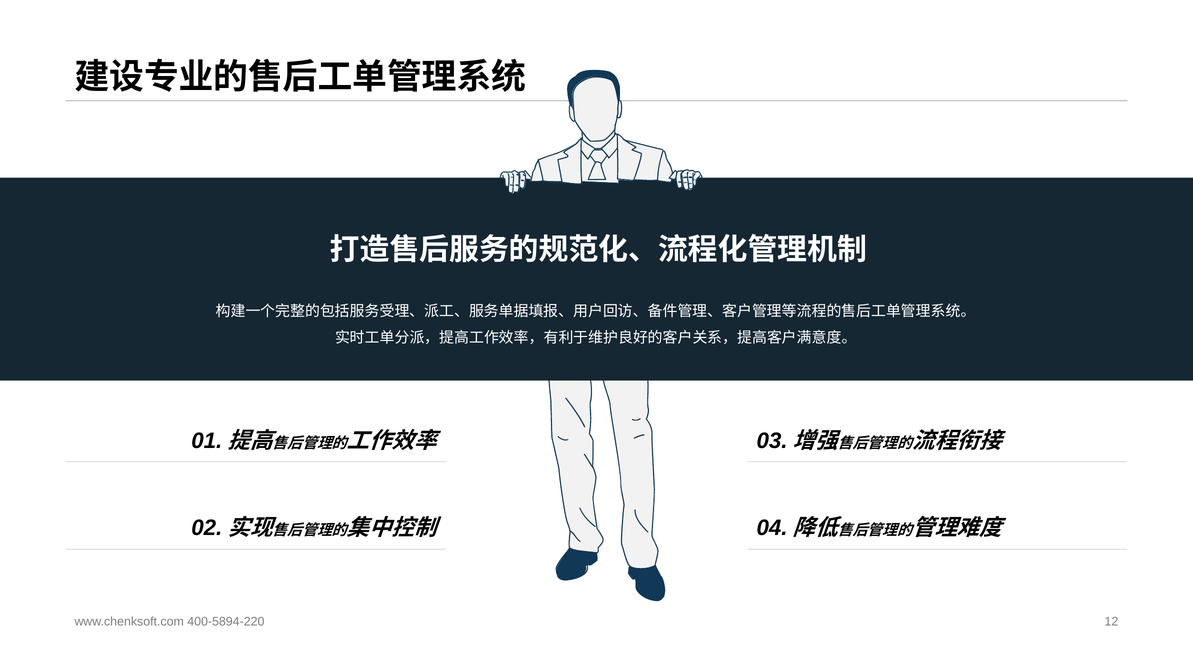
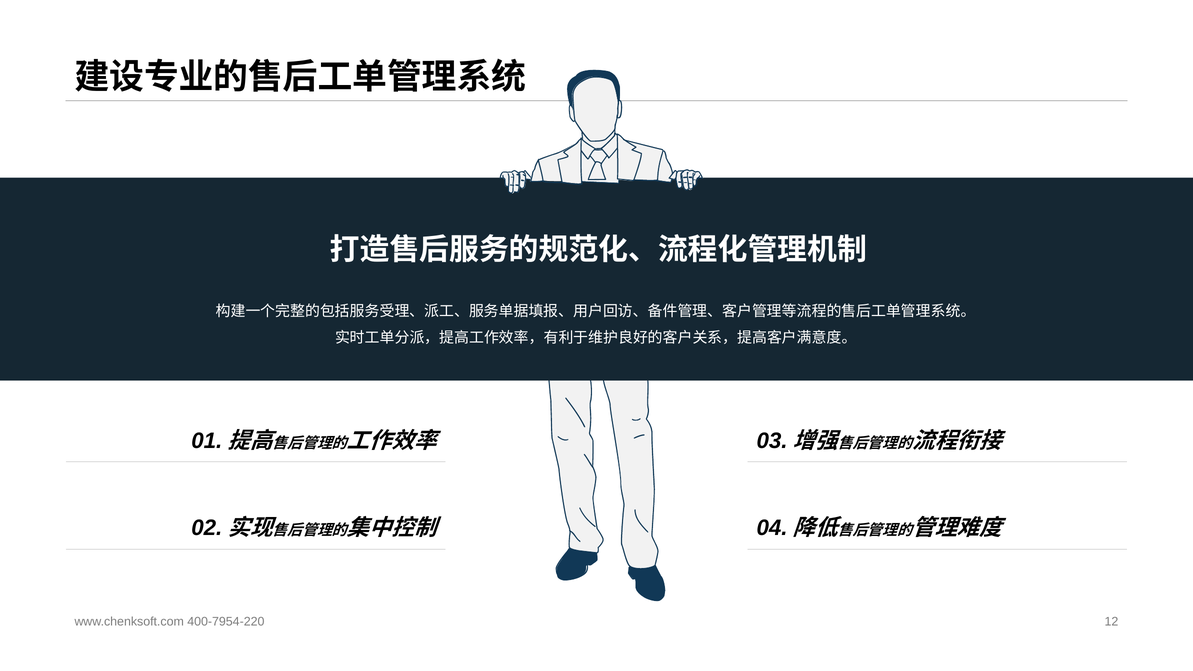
400-5894-220: 400-5894-220 -> 400-7954-220 (226, 622)
